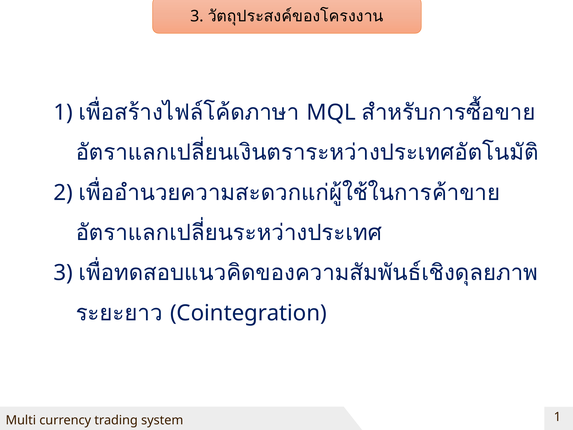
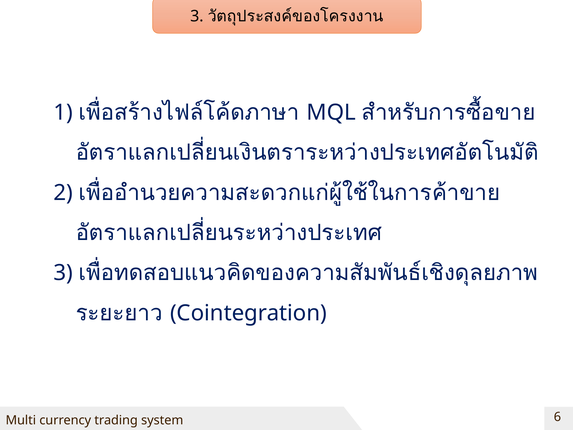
system 1: 1 -> 6 (557, 417)
